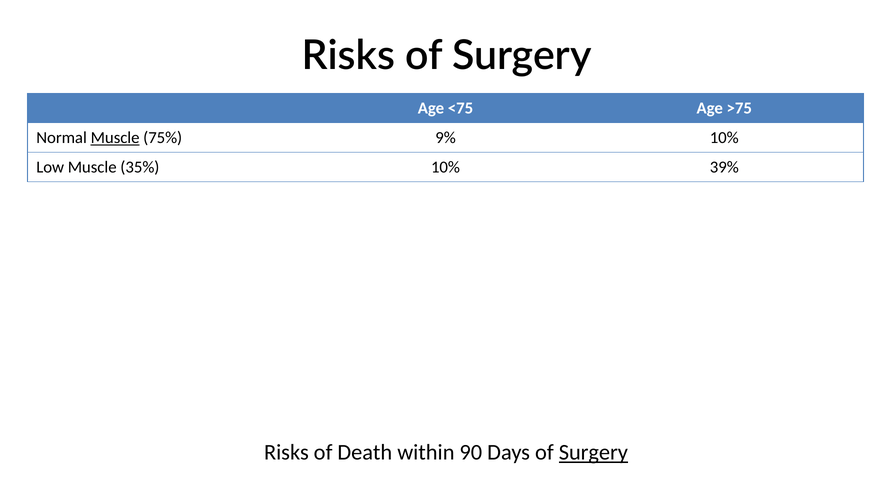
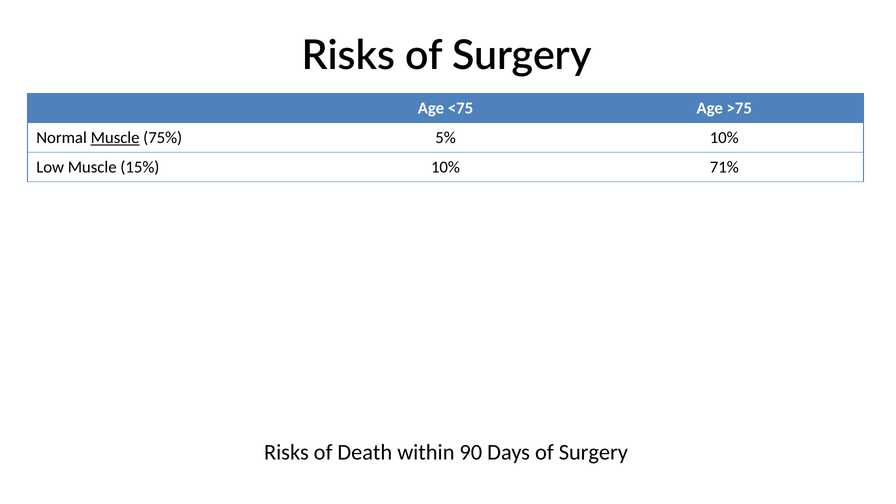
9%: 9% -> 5% (446, 138)
35%: 35% -> 15% (140, 167)
39%: 39% -> 71% (724, 167)
Surgery underline: present -> none (593, 452)
